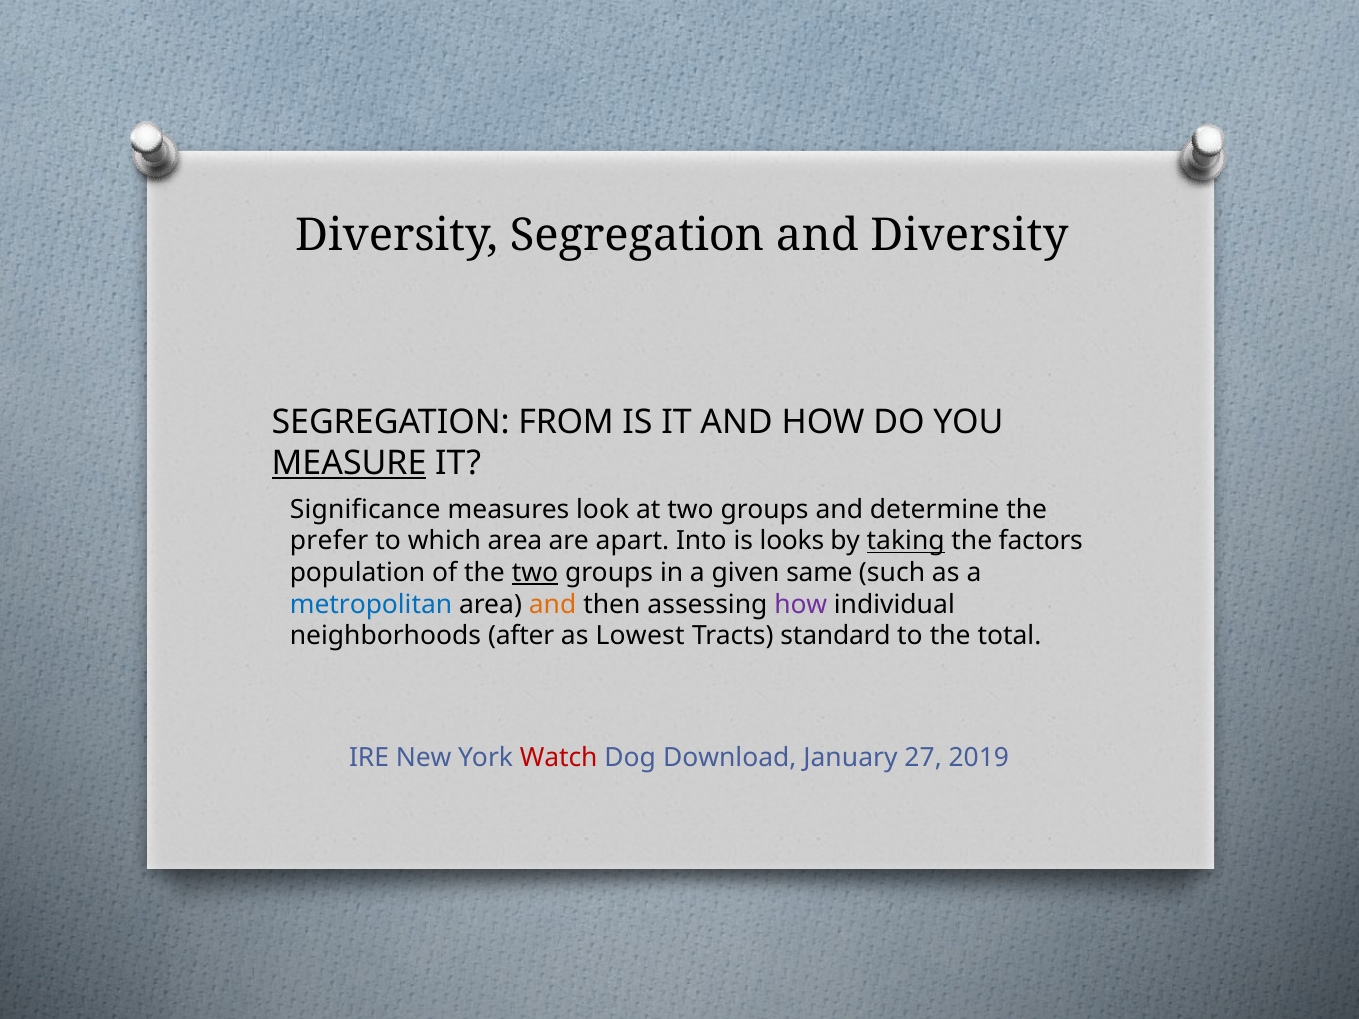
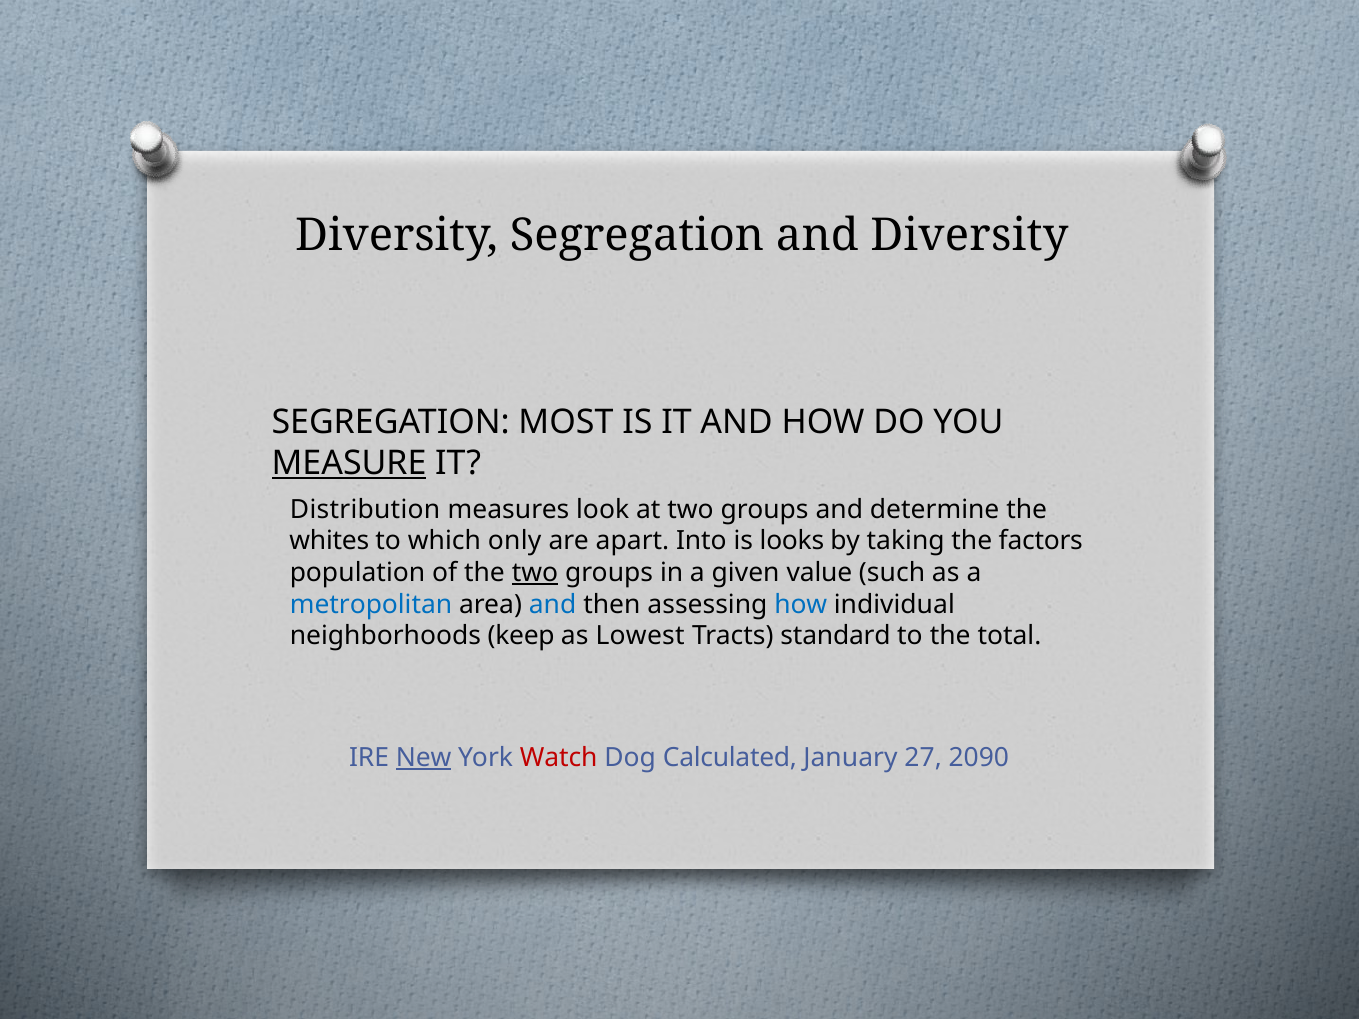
FROM: FROM -> MOST (566, 422)
Significance: Significance -> Distribution (365, 509)
prefer: prefer -> whites (329, 541)
which area: area -> only (515, 541)
taking underline: present -> none (906, 541)
same: same -> value (819, 573)
and colour: orange -> blue (553, 605)
how colour: purple -> blue (801, 605)
after: after -> keep (521, 636)
New underline: none -> present (424, 758)
Download: Download -> Calculated (730, 758)
2019: 2019 -> 2090 (979, 758)
